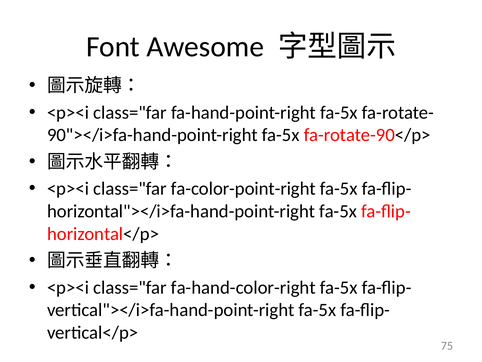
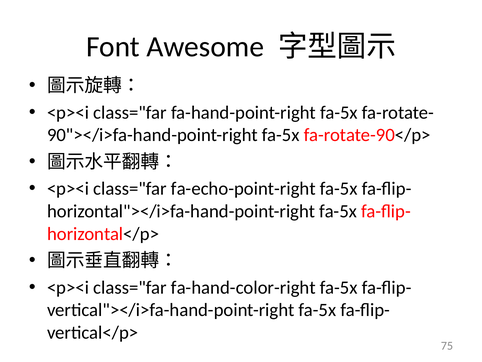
fa-color-point-right: fa-color-point-right -> fa-echo-point-right (243, 189)
